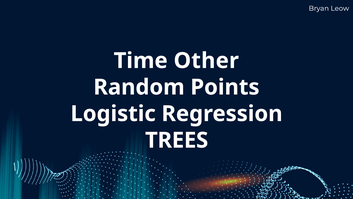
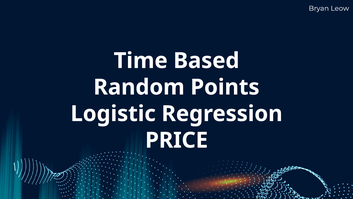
Other: Other -> Based (206, 61)
TREES: TREES -> PRICE (177, 140)
